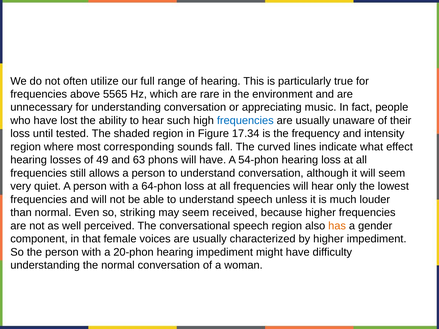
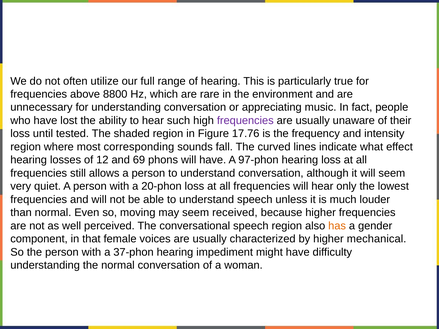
5565: 5565 -> 8800 (115, 94)
frequencies colour: blue -> purple (245, 121)
17.34: 17.34 -> 17.76 (246, 134)
49: 49 -> 12 (102, 160)
63: 63 -> 69 (139, 160)
54-phon: 54-phon -> 97-phon (258, 160)
64-phon: 64-phon -> 20-phon (162, 186)
striking: striking -> moving (138, 213)
higher impediment: impediment -> mechanical (377, 239)
20-phon: 20-phon -> 37-phon (134, 252)
